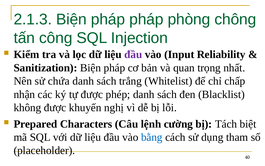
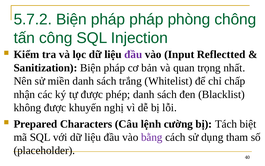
2.1.3: 2.1.3 -> 5.7.2 (33, 19)
Reliability: Reliability -> Reflectted (221, 54)
chứa: chứa -> miền (59, 81)
bằng colour: blue -> purple (152, 137)
